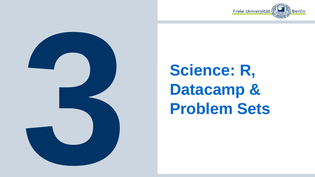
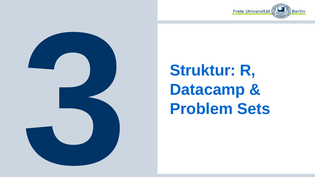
Science: Science -> Struktur (203, 71)
